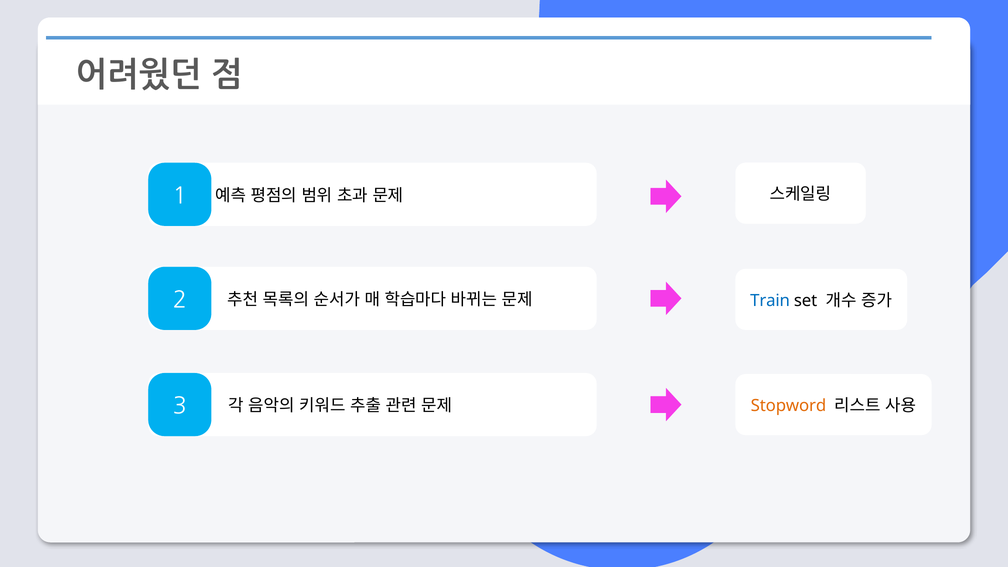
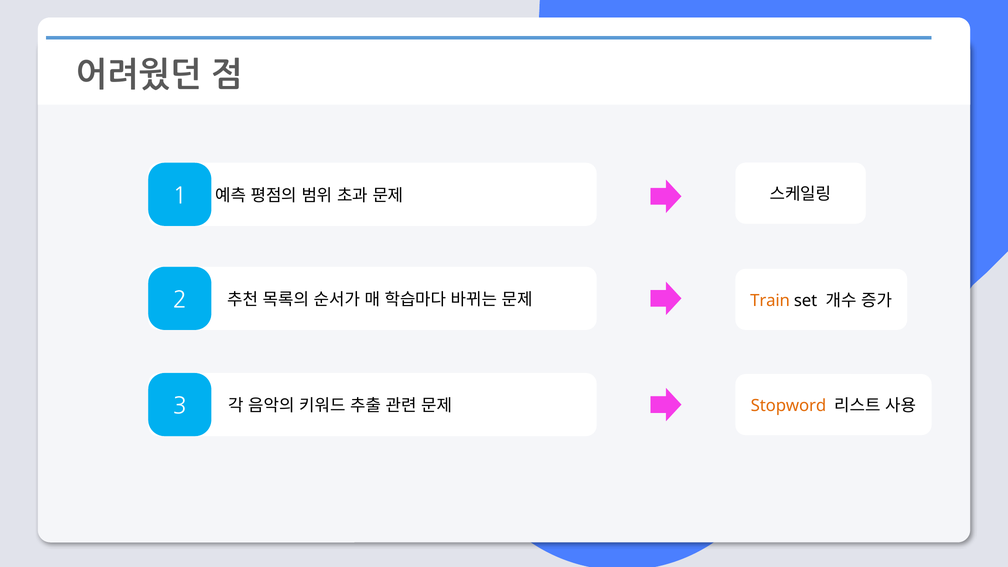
Train colour: blue -> orange (770, 301)
